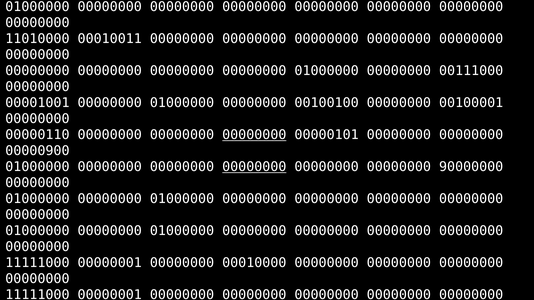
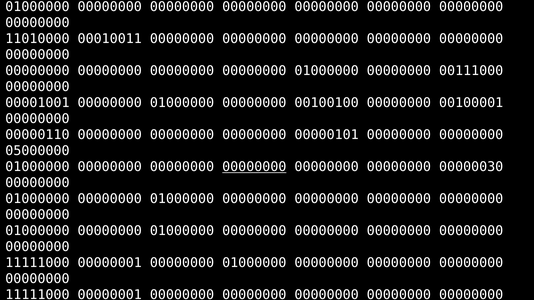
00000000 underline: present -> none (254, 135)
00000900: 00000900 -> 05000000 (37, 151)
90000000: 90000000 -> 00000030 (471, 167)
00000001 00000000 00010000: 00010000 -> 01000000 (254, 263)
